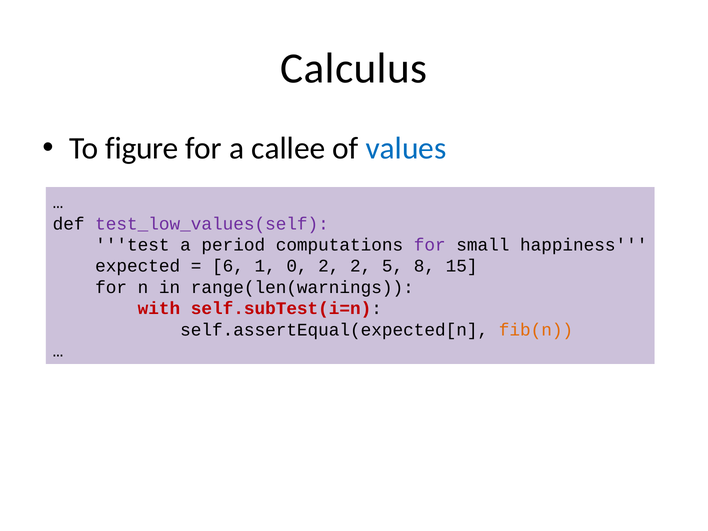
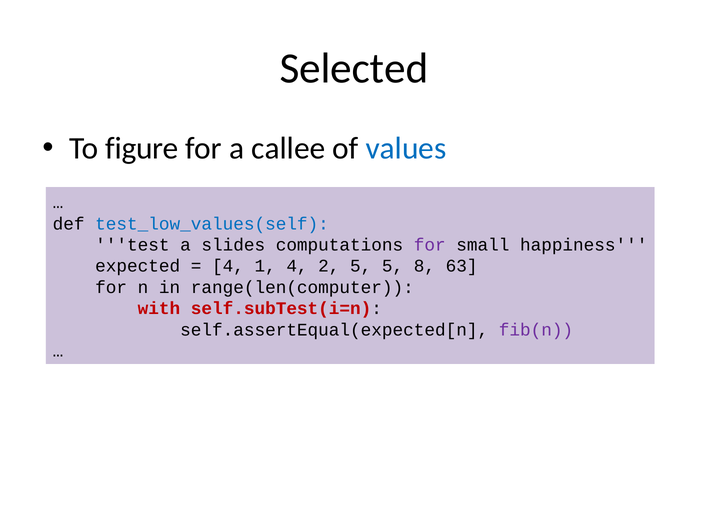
Calculus: Calculus -> Selected (354, 69)
test_low_values(self colour: purple -> blue (212, 224)
period: period -> slides (233, 245)
6: 6 -> 4 (228, 266)
1 0: 0 -> 4 (297, 266)
2 2: 2 -> 5 (361, 266)
15: 15 -> 63 (462, 266)
range(len(warnings: range(len(warnings -> range(len(computer (302, 287)
fib(n colour: orange -> purple (536, 330)
